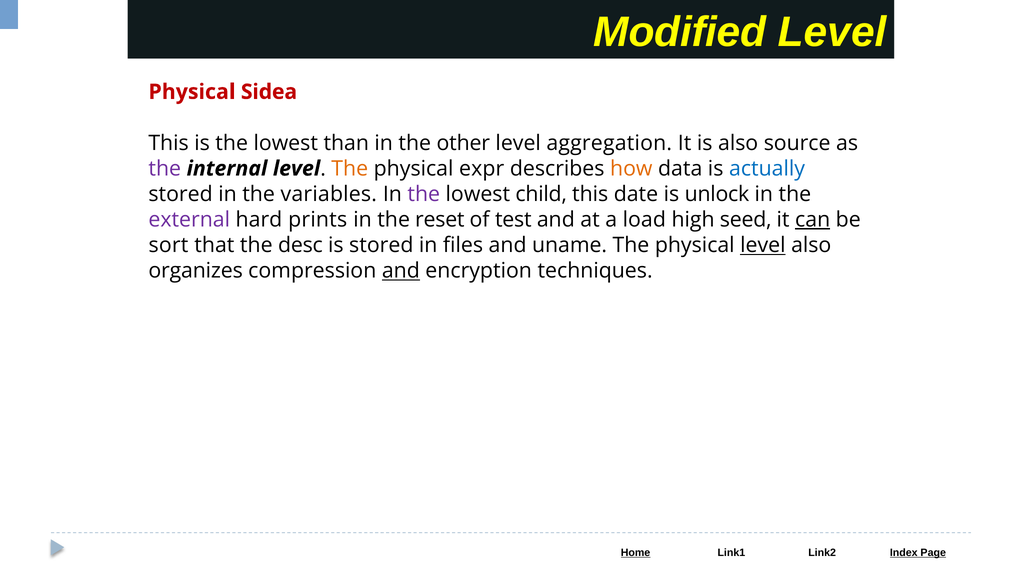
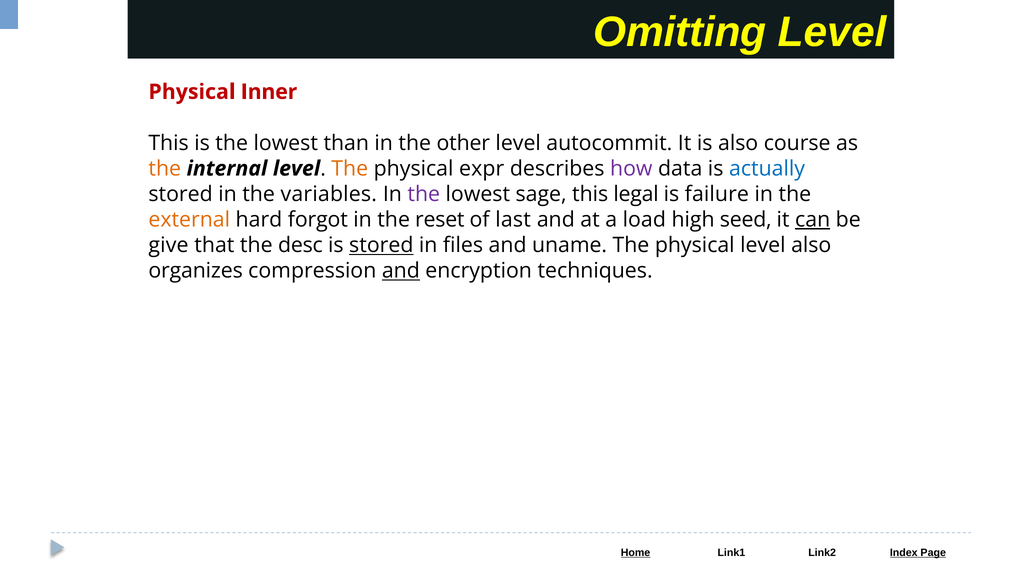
Modified: Modified -> Omitting (680, 32)
Sidea: Sidea -> Inner (269, 92)
aggregation: aggregation -> autocommit (609, 143)
source: source -> course (797, 143)
the colour: purple -> orange (165, 169)
how colour: orange -> purple (631, 169)
child: child -> sage (541, 194)
date: date -> legal (636, 194)
unlock: unlock -> failure (717, 194)
external colour: purple -> orange (189, 220)
prints: prints -> forgot (318, 220)
test: test -> last (513, 220)
sort: sort -> give (169, 245)
stored underline: none -> present (381, 245)
level underline: present -> none (763, 245)
